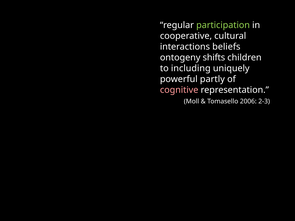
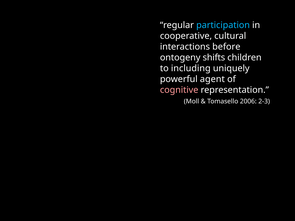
participation colour: light green -> light blue (223, 25)
beliefs: beliefs -> before (226, 47)
partly: partly -> agent (212, 79)
